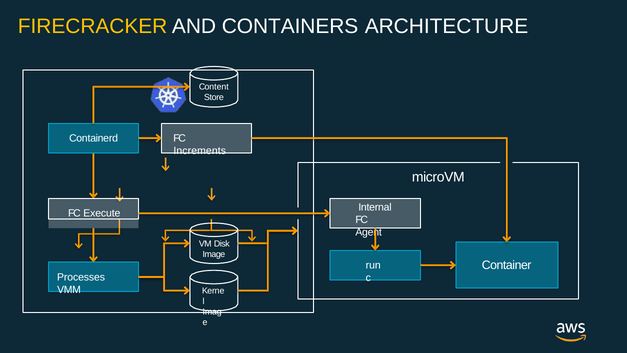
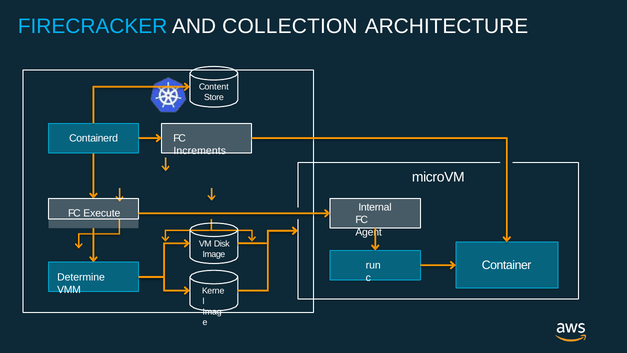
FIRECRACKER colour: yellow -> light blue (93, 26)
CONTAINERS: CONTAINERS -> COLLECTION (290, 26)
Processes: Processes -> Determine (81, 277)
